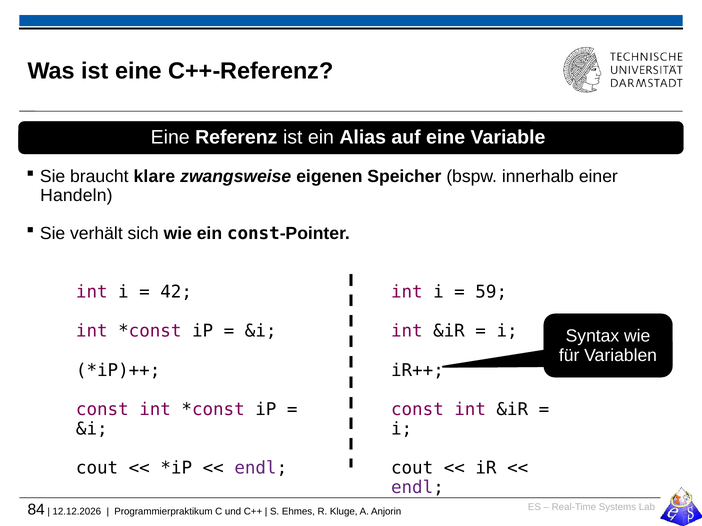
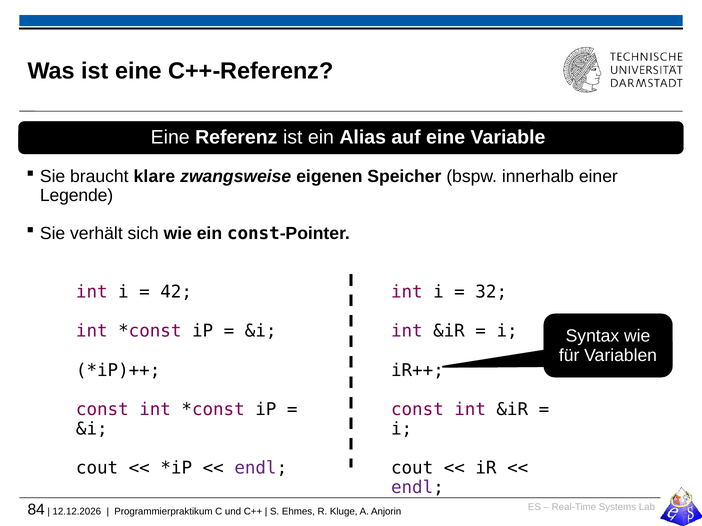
Handeln: Handeln -> Legende (77, 196)
59: 59 -> 32 (491, 292)
